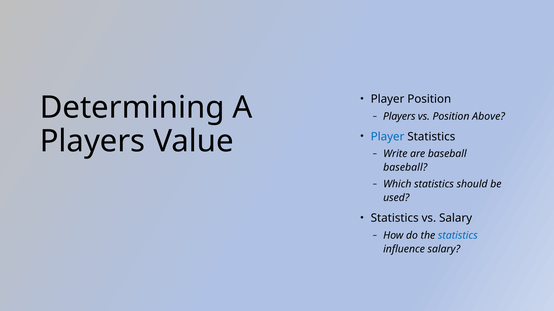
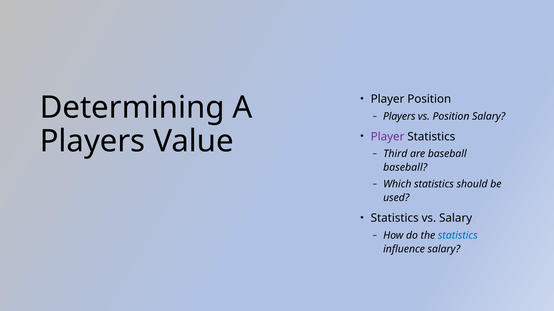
Position Above: Above -> Salary (489, 117)
Player colour: blue -> purple (388, 137)
Write: Write -> Third (395, 154)
